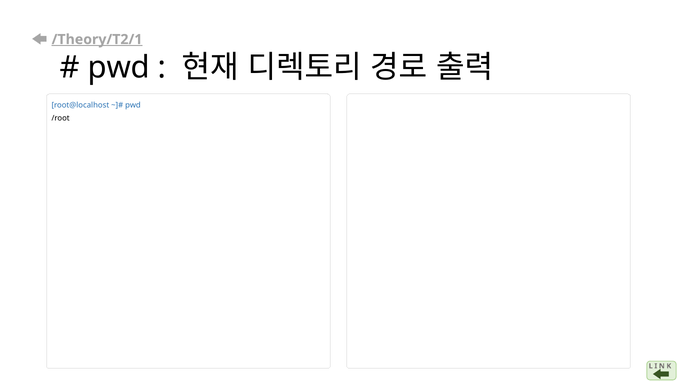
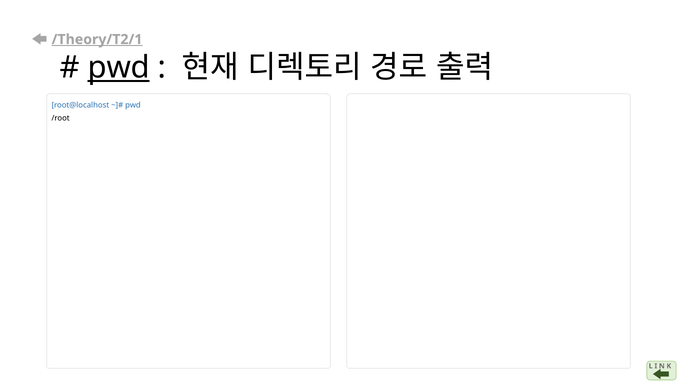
pwd underline: none -> present (119, 68)
